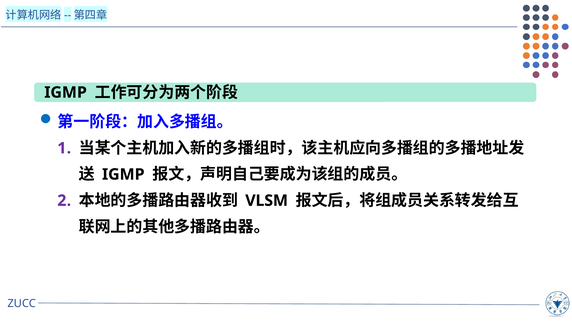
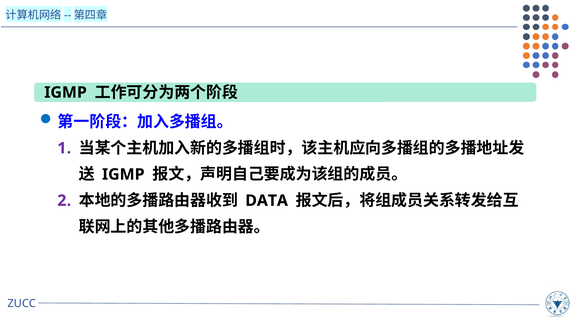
VLSM: VLSM -> DATA (267, 200)
